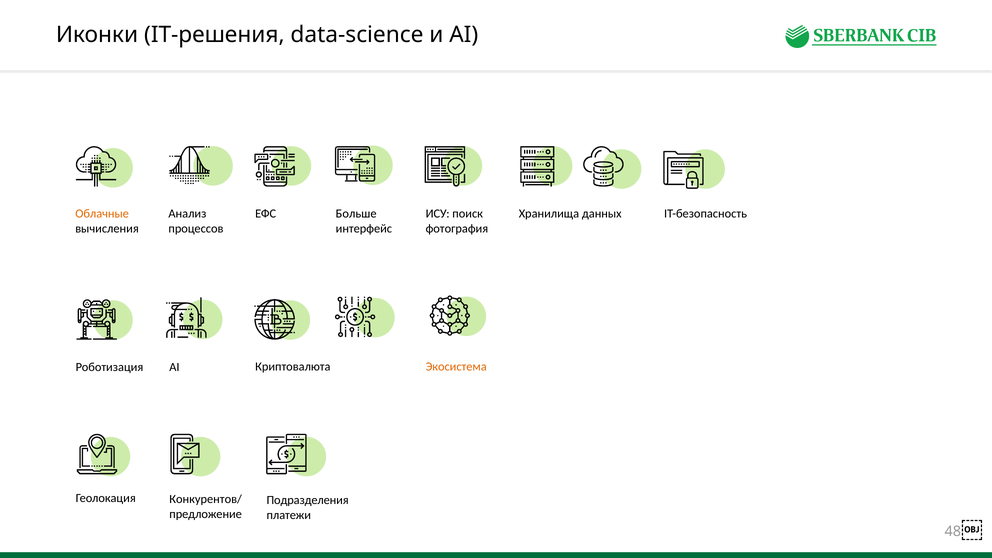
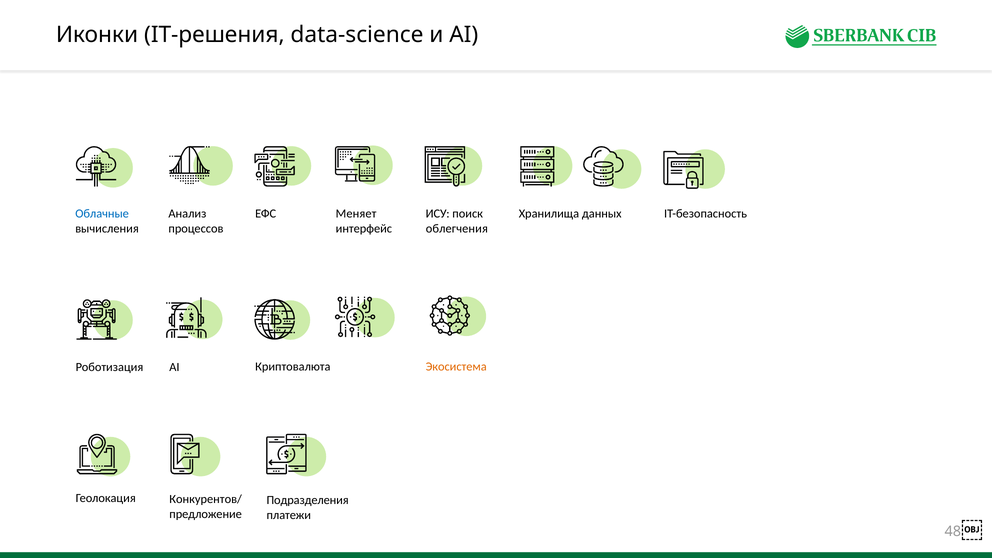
Облачные colour: orange -> blue (102, 214)
Больше: Больше -> Меняет (356, 214)
фотография: фотография -> облегчения (457, 229)
